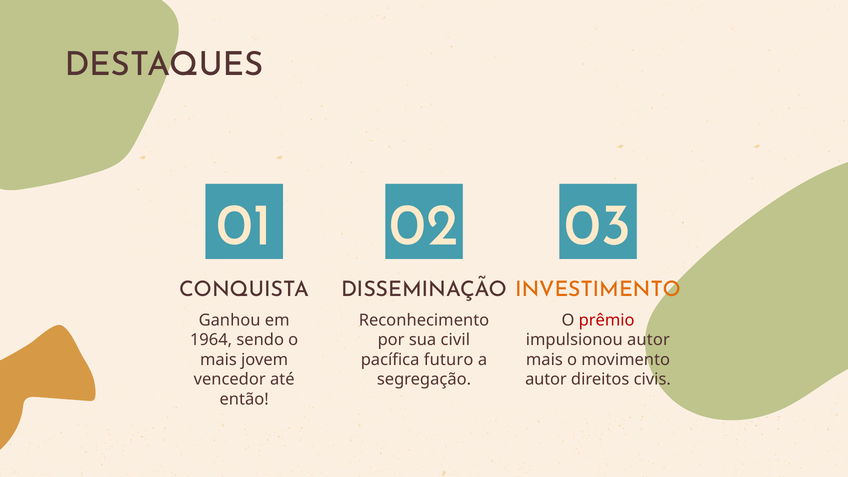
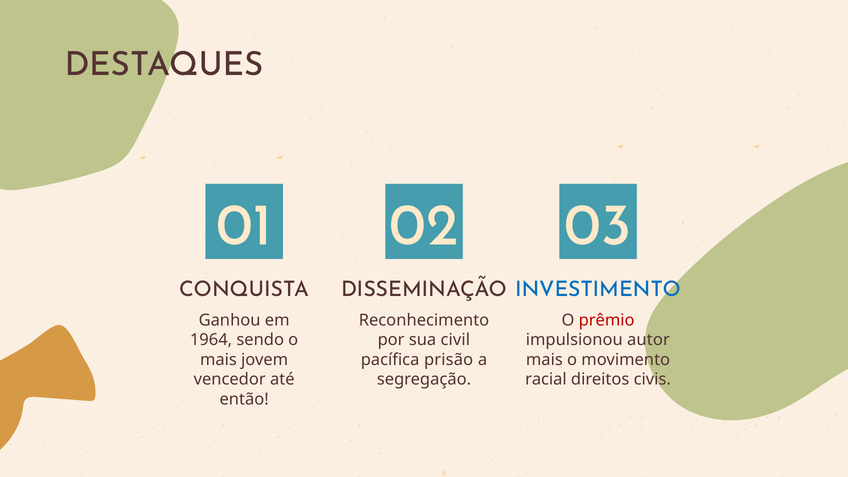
INVESTIMENTO colour: orange -> blue (598, 289)
futuro: futuro -> prisão (449, 360)
autor: autor -> racial (546, 379)
